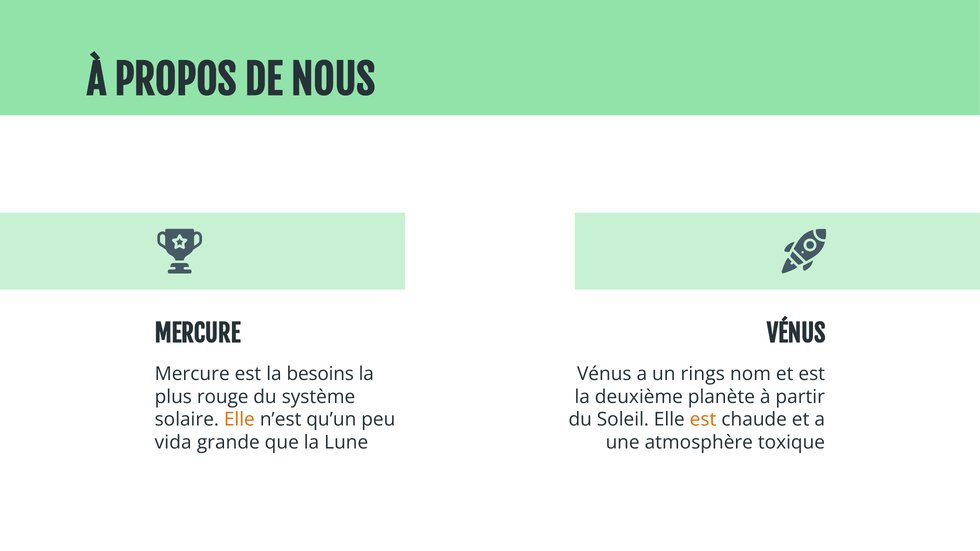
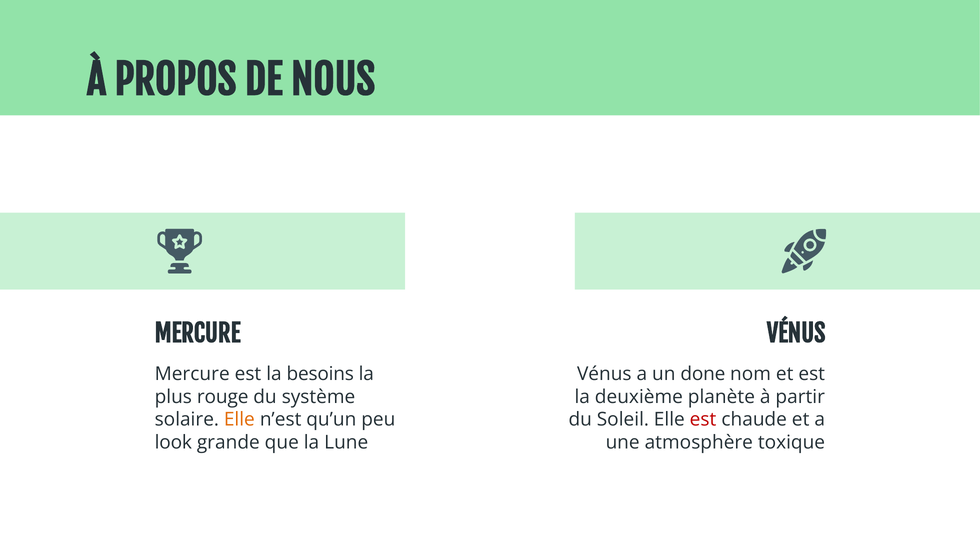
rings: rings -> done (703, 374)
est colour: orange -> red (703, 420)
vida: vida -> look (173, 443)
